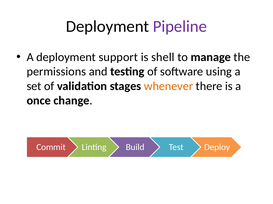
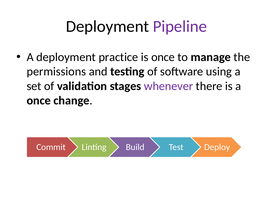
support: support -> practice (118, 57)
is shell: shell -> once (163, 57)
whenever colour: orange -> purple (169, 86)
